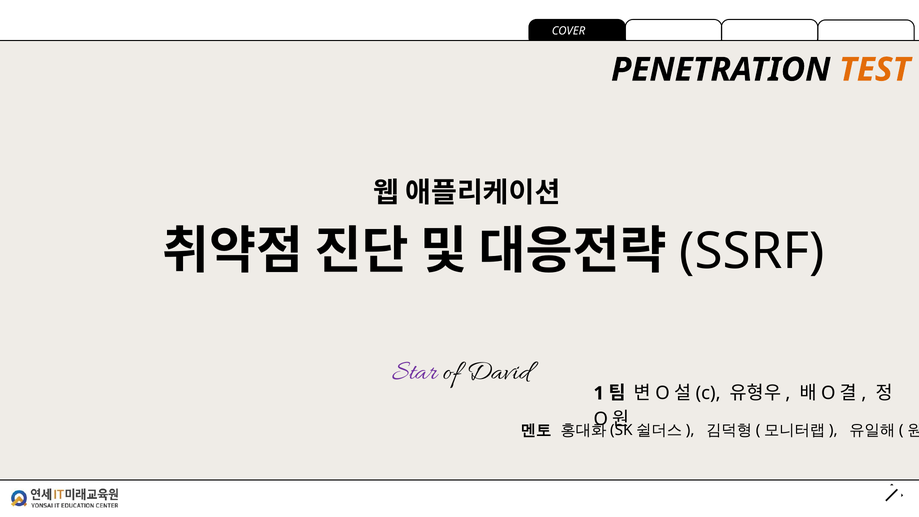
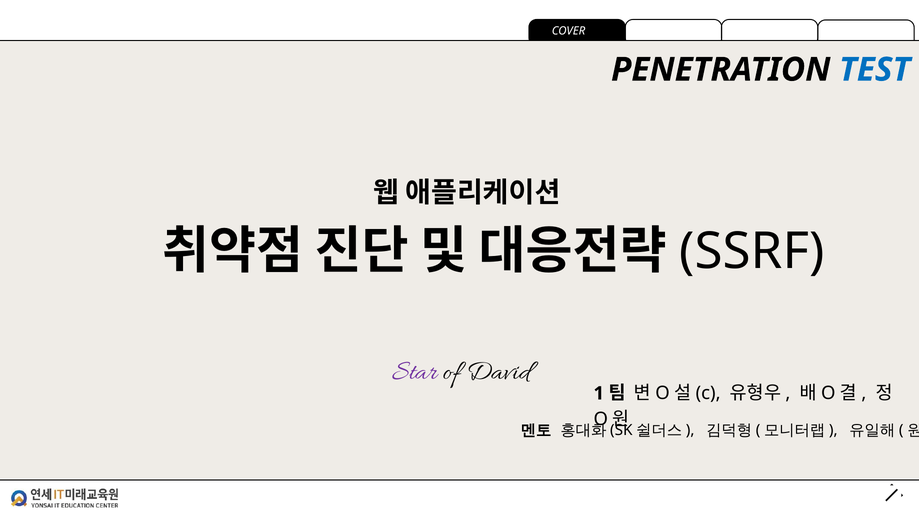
TEST colour: orange -> blue (875, 70)
